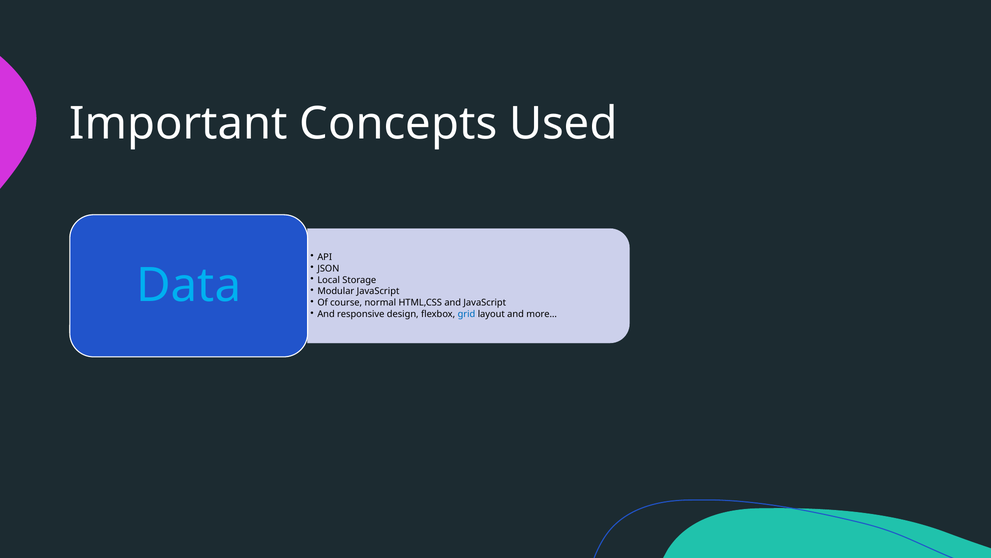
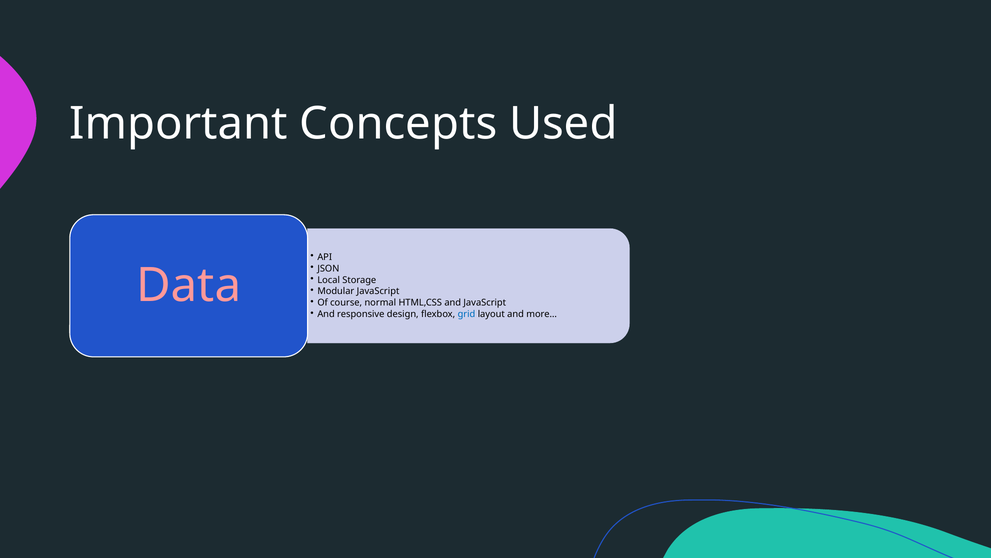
Data colour: light blue -> pink (189, 285)
